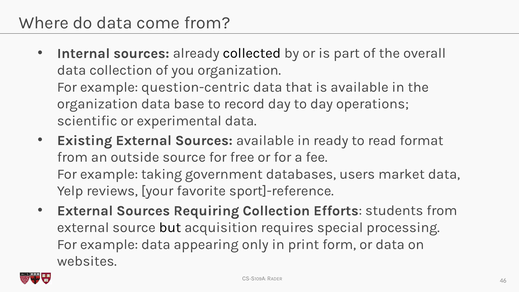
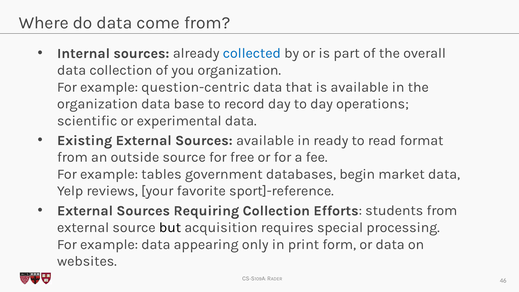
collected colour: black -> blue (252, 53)
taking: taking -> tables (161, 174)
users: users -> begin (357, 174)
